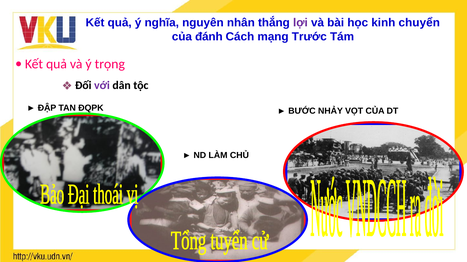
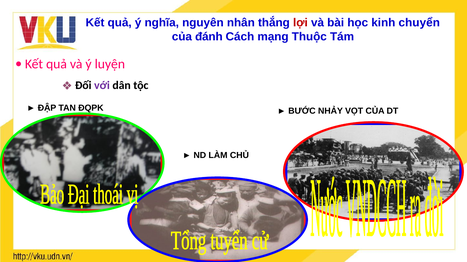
lợi colour: purple -> red (300, 23)
Trước: Trước -> Thuộc (309, 37)
trọng: trọng -> luyện (110, 64)
